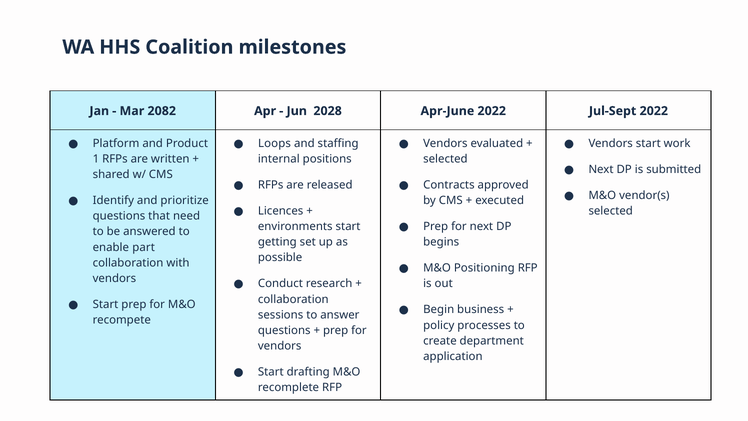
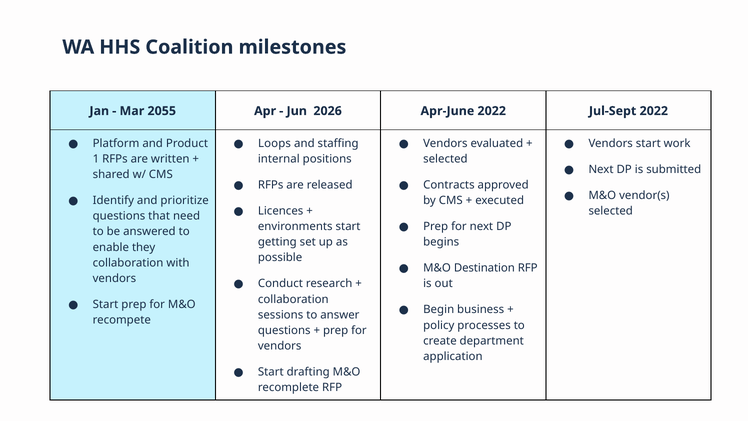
2082: 2082 -> 2055 (162, 111)
2028: 2028 -> 2026 (328, 111)
part: part -> they (144, 247)
Positioning: Positioning -> Destination (484, 268)
